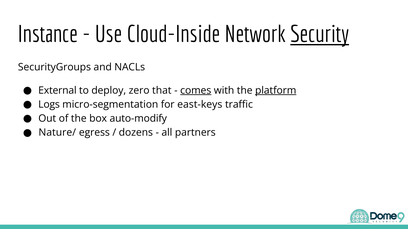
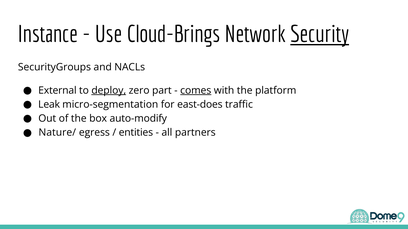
Cloud-Inside: Cloud-Inside -> Cloud-Brings (174, 34)
deploy underline: none -> present (109, 91)
that: that -> part (162, 91)
platform underline: present -> none (276, 91)
Logs: Logs -> Leak (49, 105)
east-keys: east-keys -> east-does (200, 105)
dozens: dozens -> entities (136, 133)
